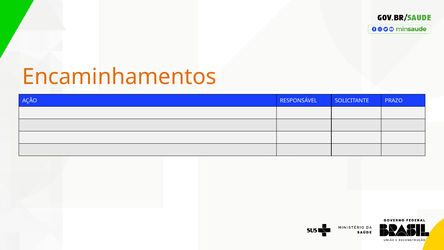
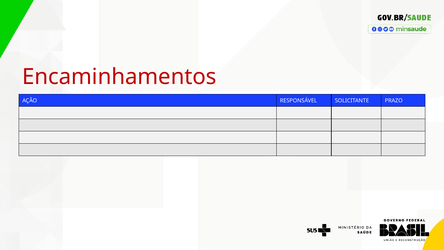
Encaminhamentos colour: orange -> red (119, 77)
